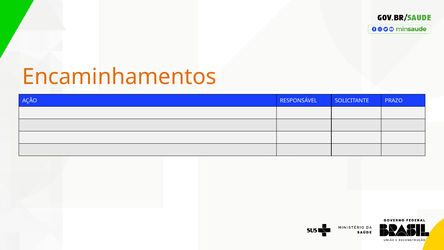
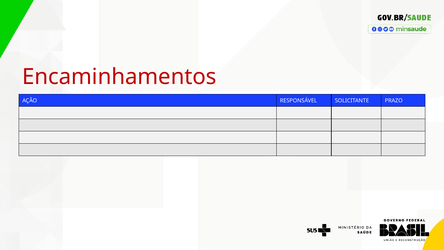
Encaminhamentos colour: orange -> red (119, 77)
